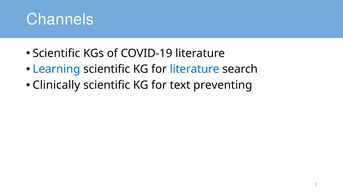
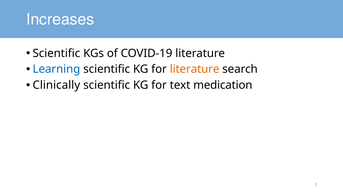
Channels: Channels -> Increases (60, 19)
literature colour: blue -> orange (195, 69)
preventing: preventing -> medication (223, 85)
